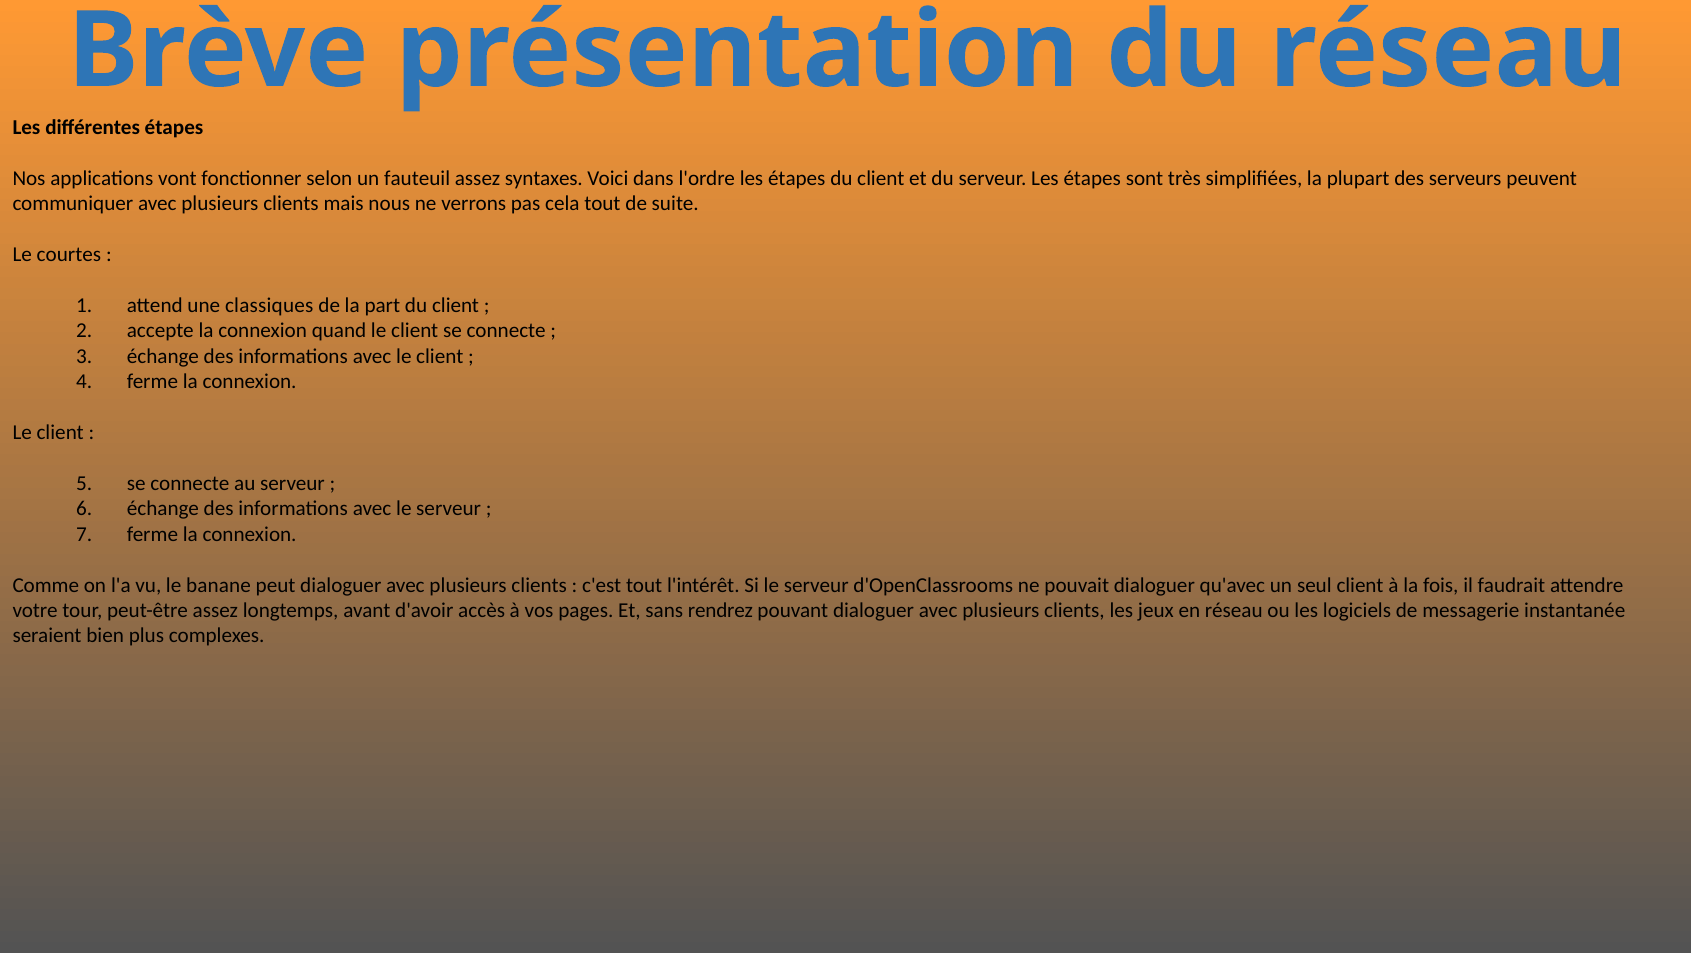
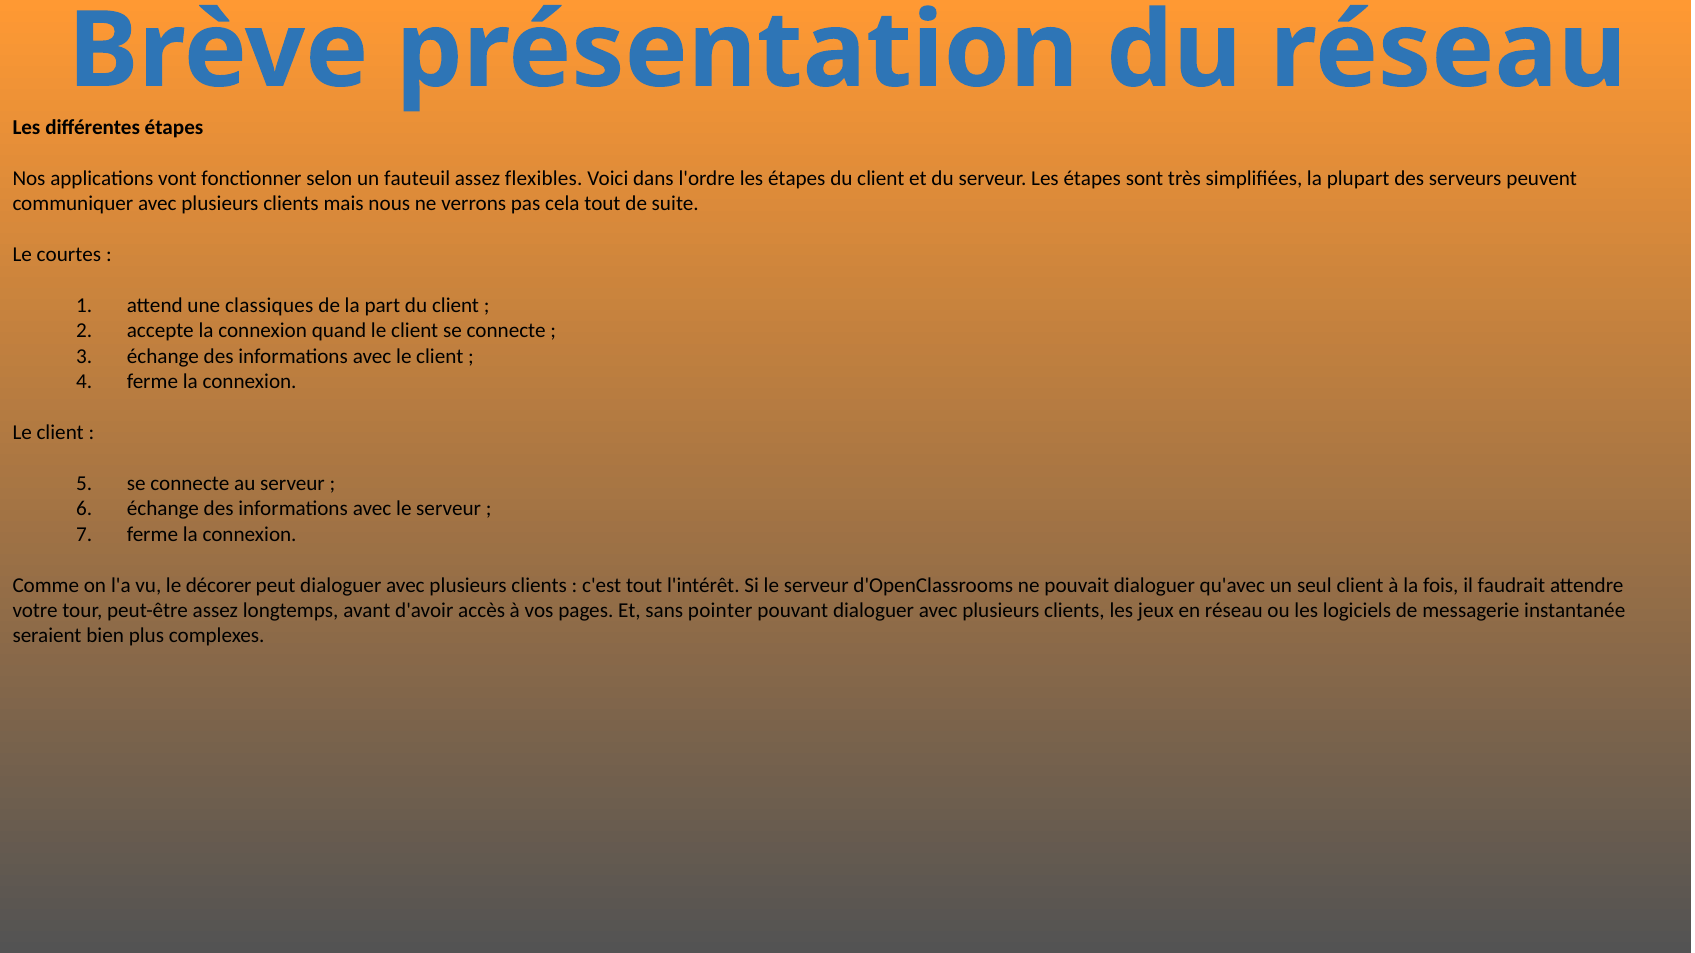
syntaxes: syntaxes -> flexibles (544, 178)
banane: banane -> décorer (219, 585)
rendrez: rendrez -> pointer (720, 611)
